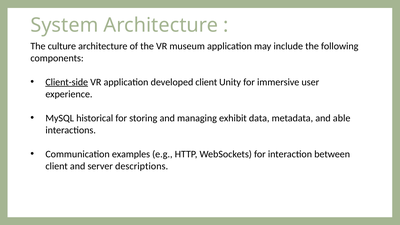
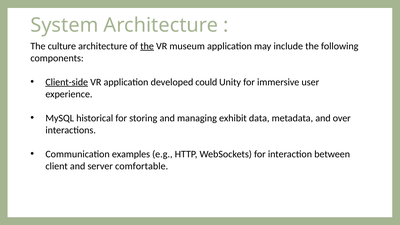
the underline: none -> present (147, 46)
developed client: client -> could (206, 82)
able: able -> over (342, 118)
descriptions: descriptions -> comfortable (142, 166)
